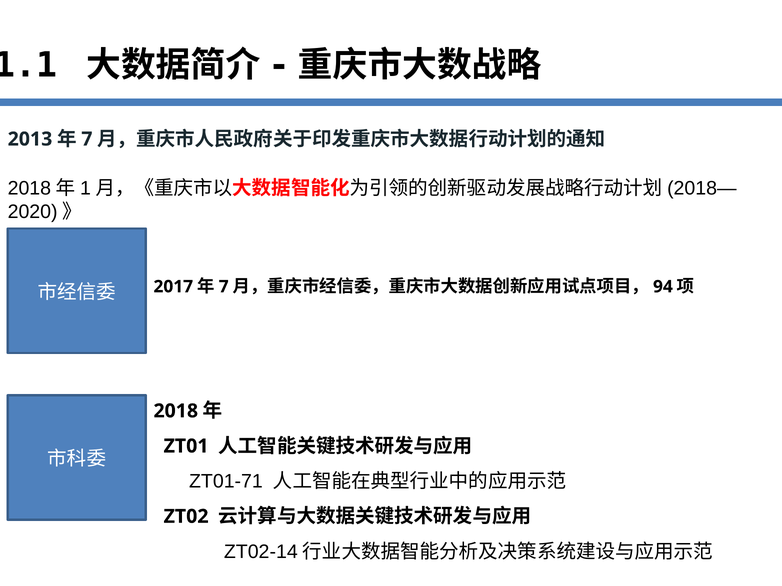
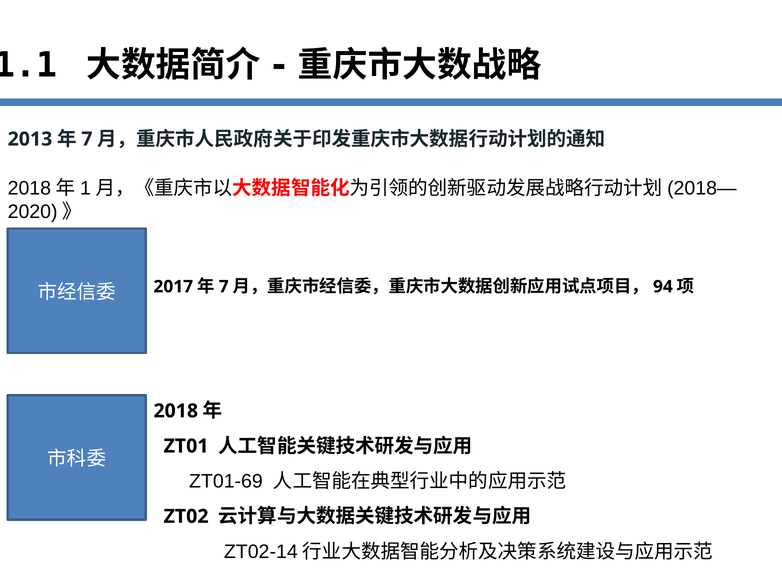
ZT01-71: ZT01-71 -> ZT01-69 (226, 482)
